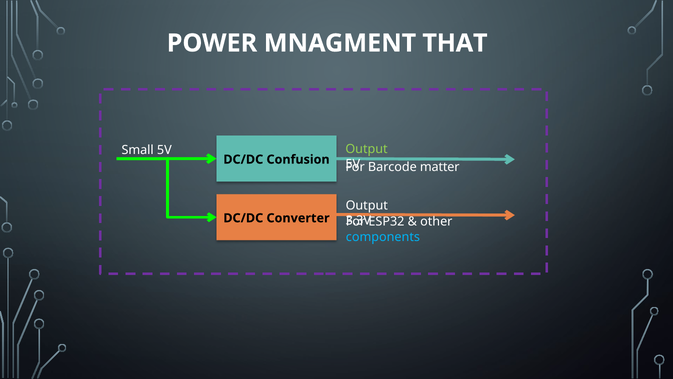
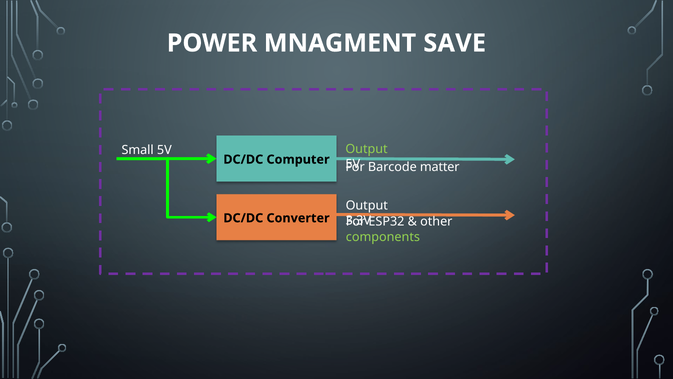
THAT: THAT -> SAVE (455, 43)
Confusion: Confusion -> Computer (298, 159)
components colour: light blue -> light green (383, 237)
